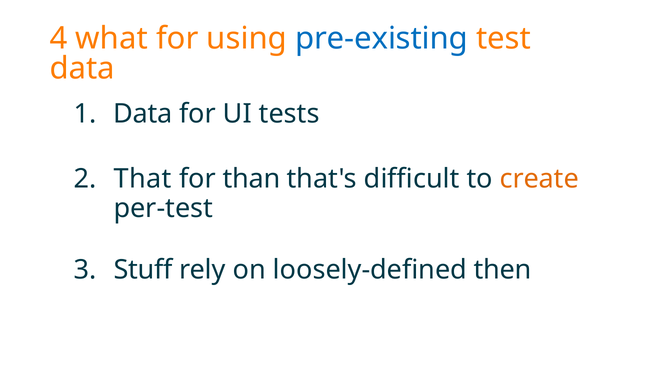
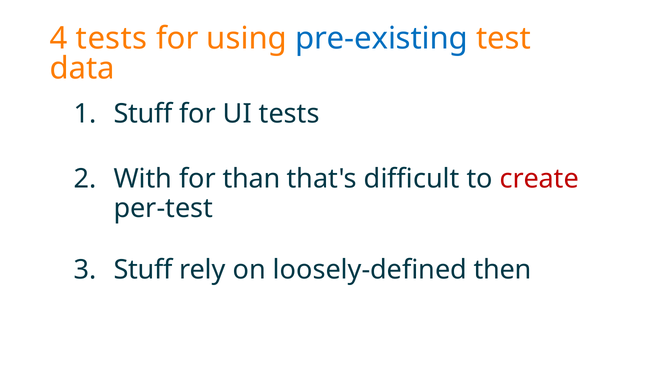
4 what: what -> tests (112, 38)
Data: Data -> Stuff (143, 114)
That: That -> With (143, 179)
create colour: orange -> red (539, 179)
